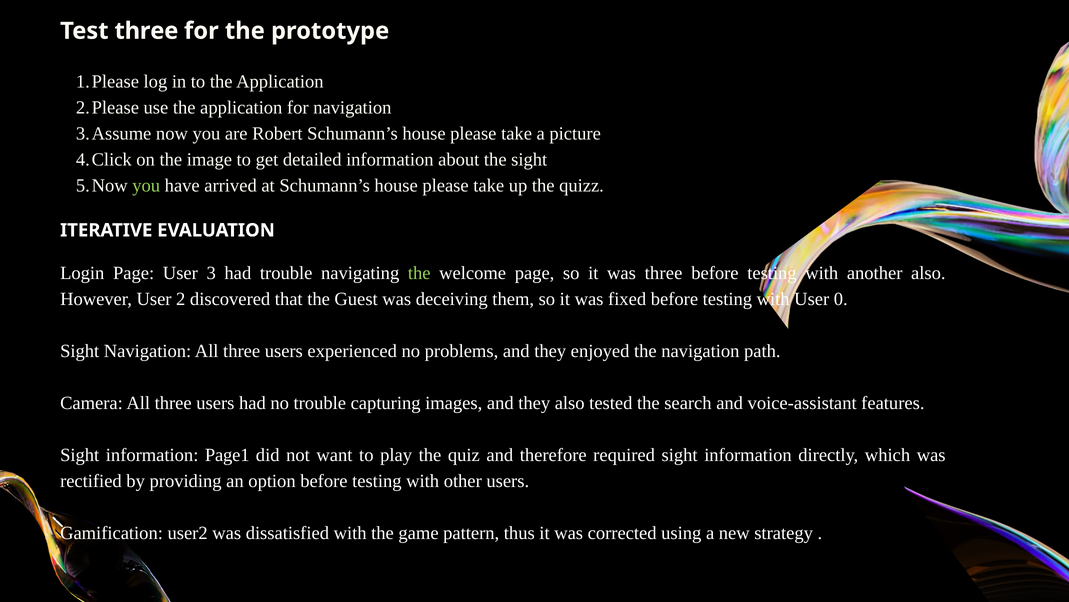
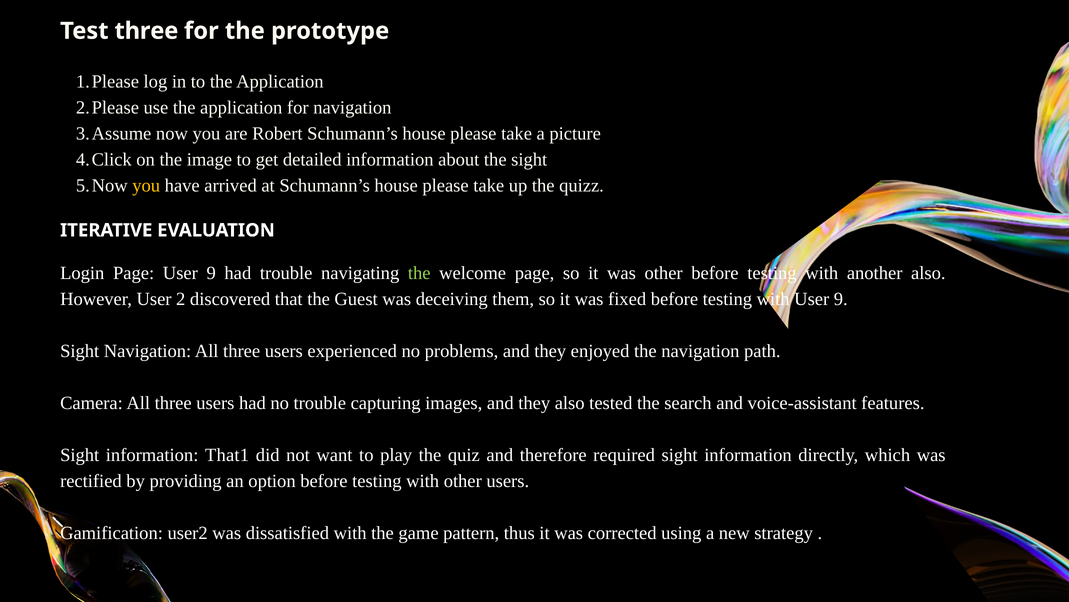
you colour: light green -> yellow (146, 186)
Page User 3: 3 -> 9 (211, 273)
was three: three -> other (664, 273)
with User 0: 0 -> 9 (841, 299)
Page1: Page1 -> That1 (227, 455)
